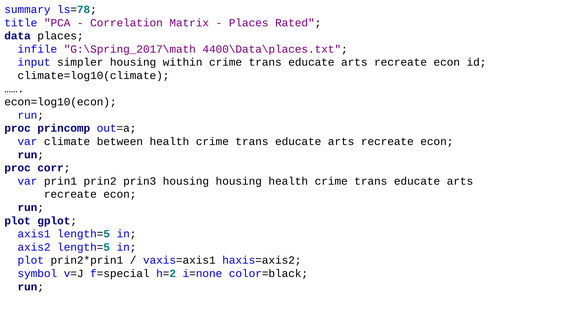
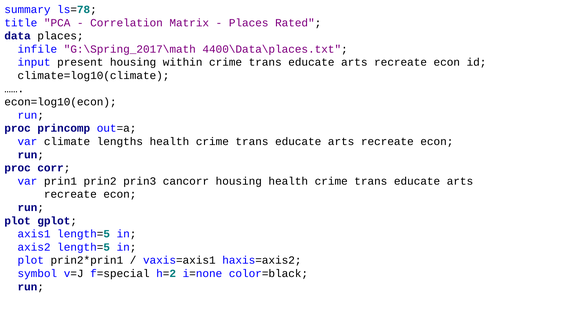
simpler: simpler -> present (80, 62)
between: between -> lengths (120, 142)
prin3 housing: housing -> cancorr (186, 181)
